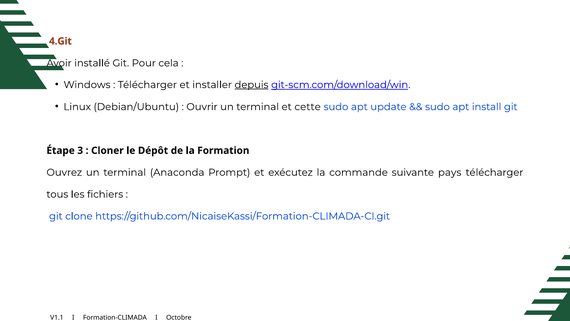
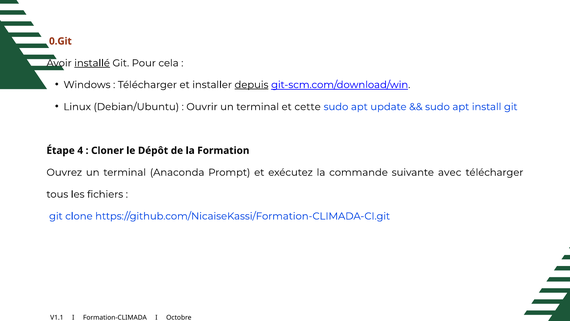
4.Git: 4.Git -> 0.Git (60, 41)
installé underline: none -> present (92, 63)
3: 3 -> 4 (80, 150)
pays: pays -> avec (450, 172)
